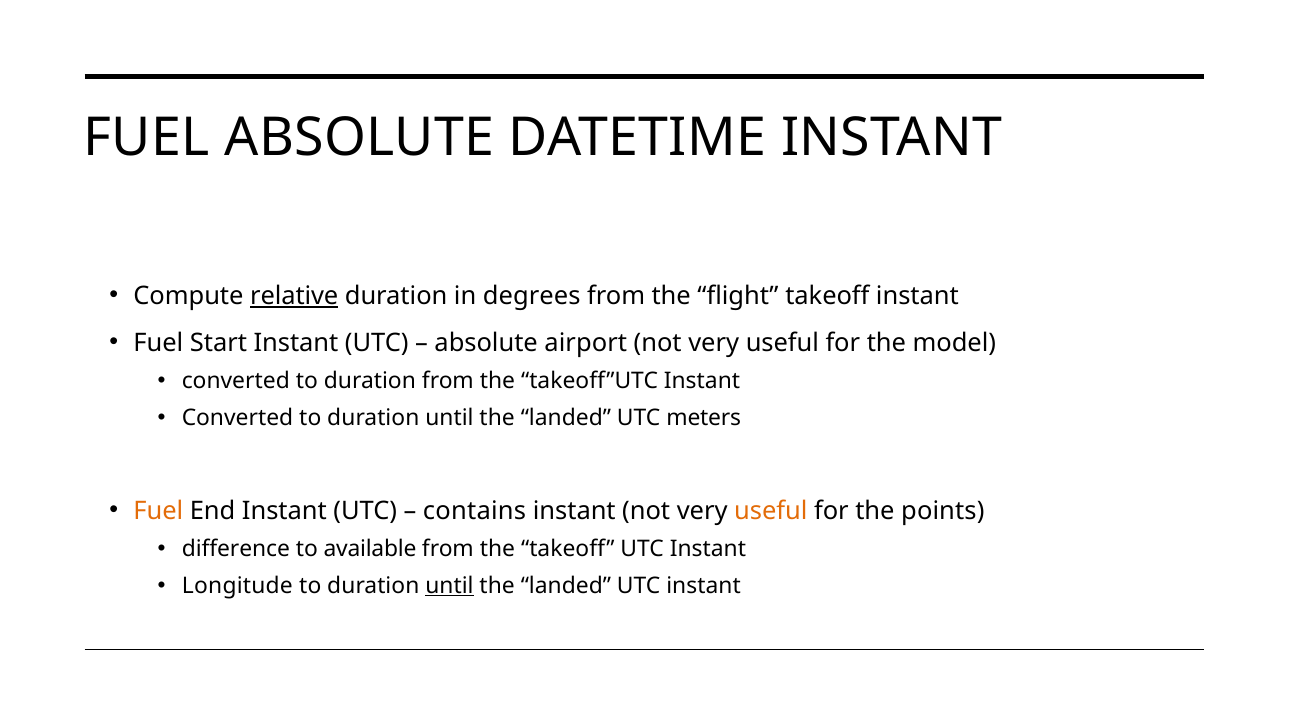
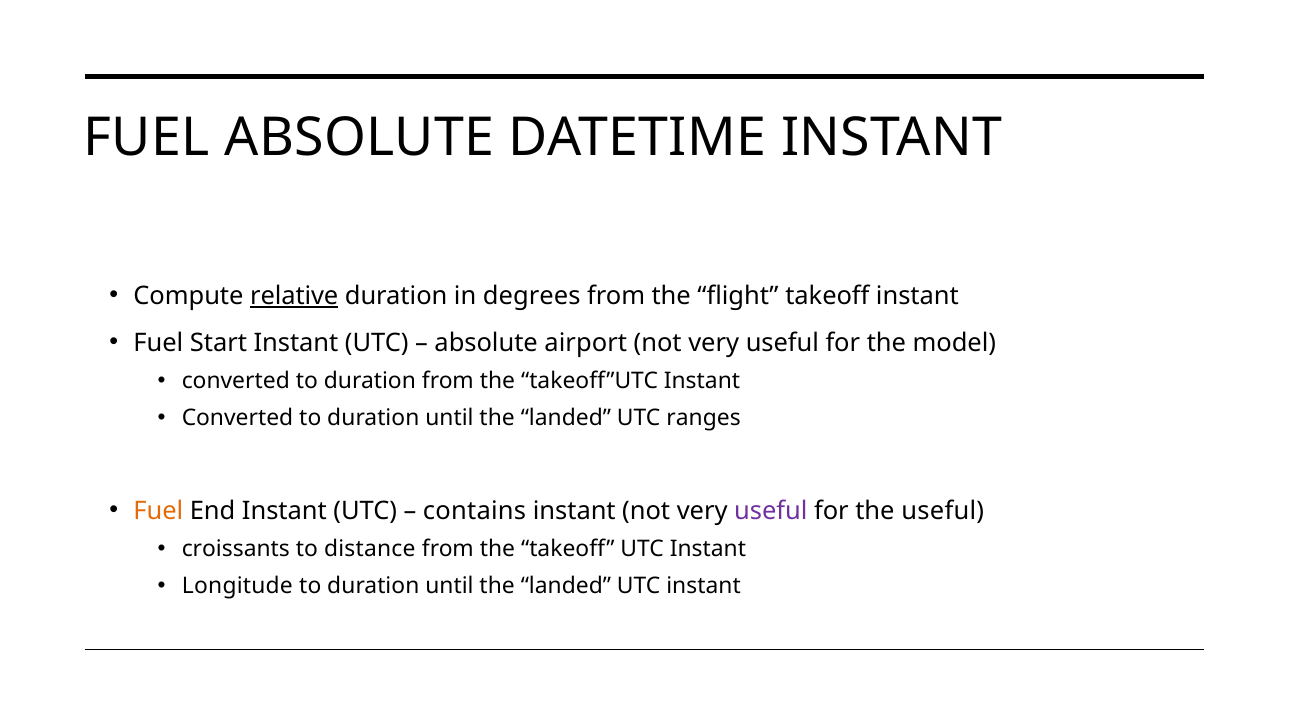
meters: meters -> ranges (704, 418)
useful colour: orange -> purple (771, 511)
the points: points -> useful (943, 511)
difference: difference -> croissants (236, 549)
available: available -> distance (370, 549)
until underline: present -> none (449, 586)
